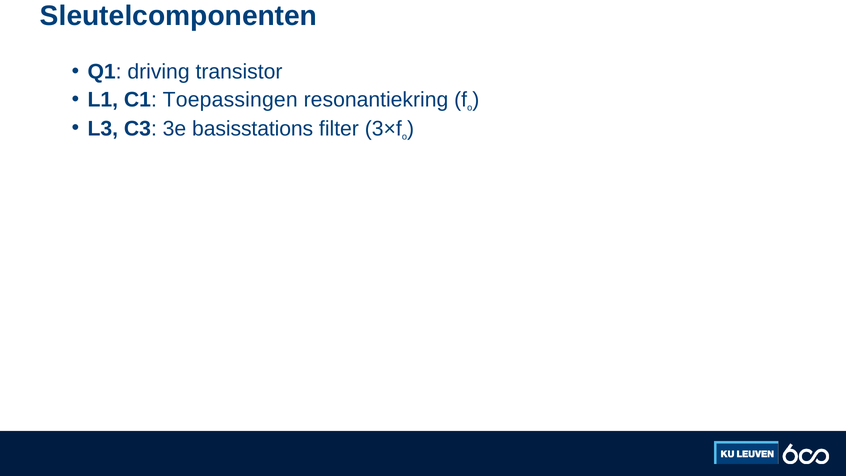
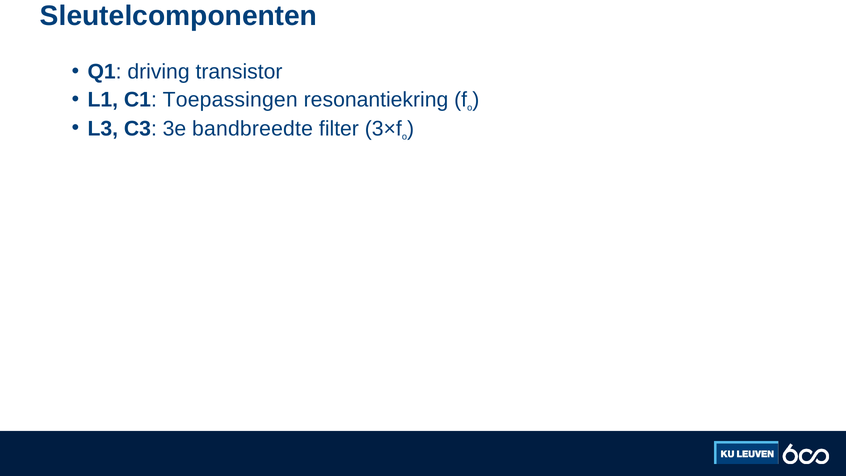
basisstations: basisstations -> bandbreedte (253, 129)
